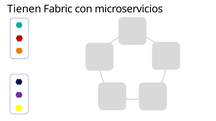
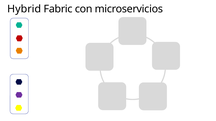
Tienen: Tienen -> Hybrid (24, 9)
